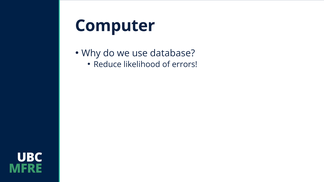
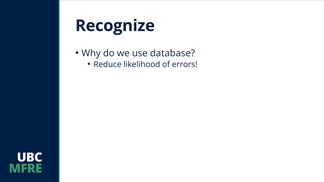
Computer: Computer -> Recognize (115, 26)
